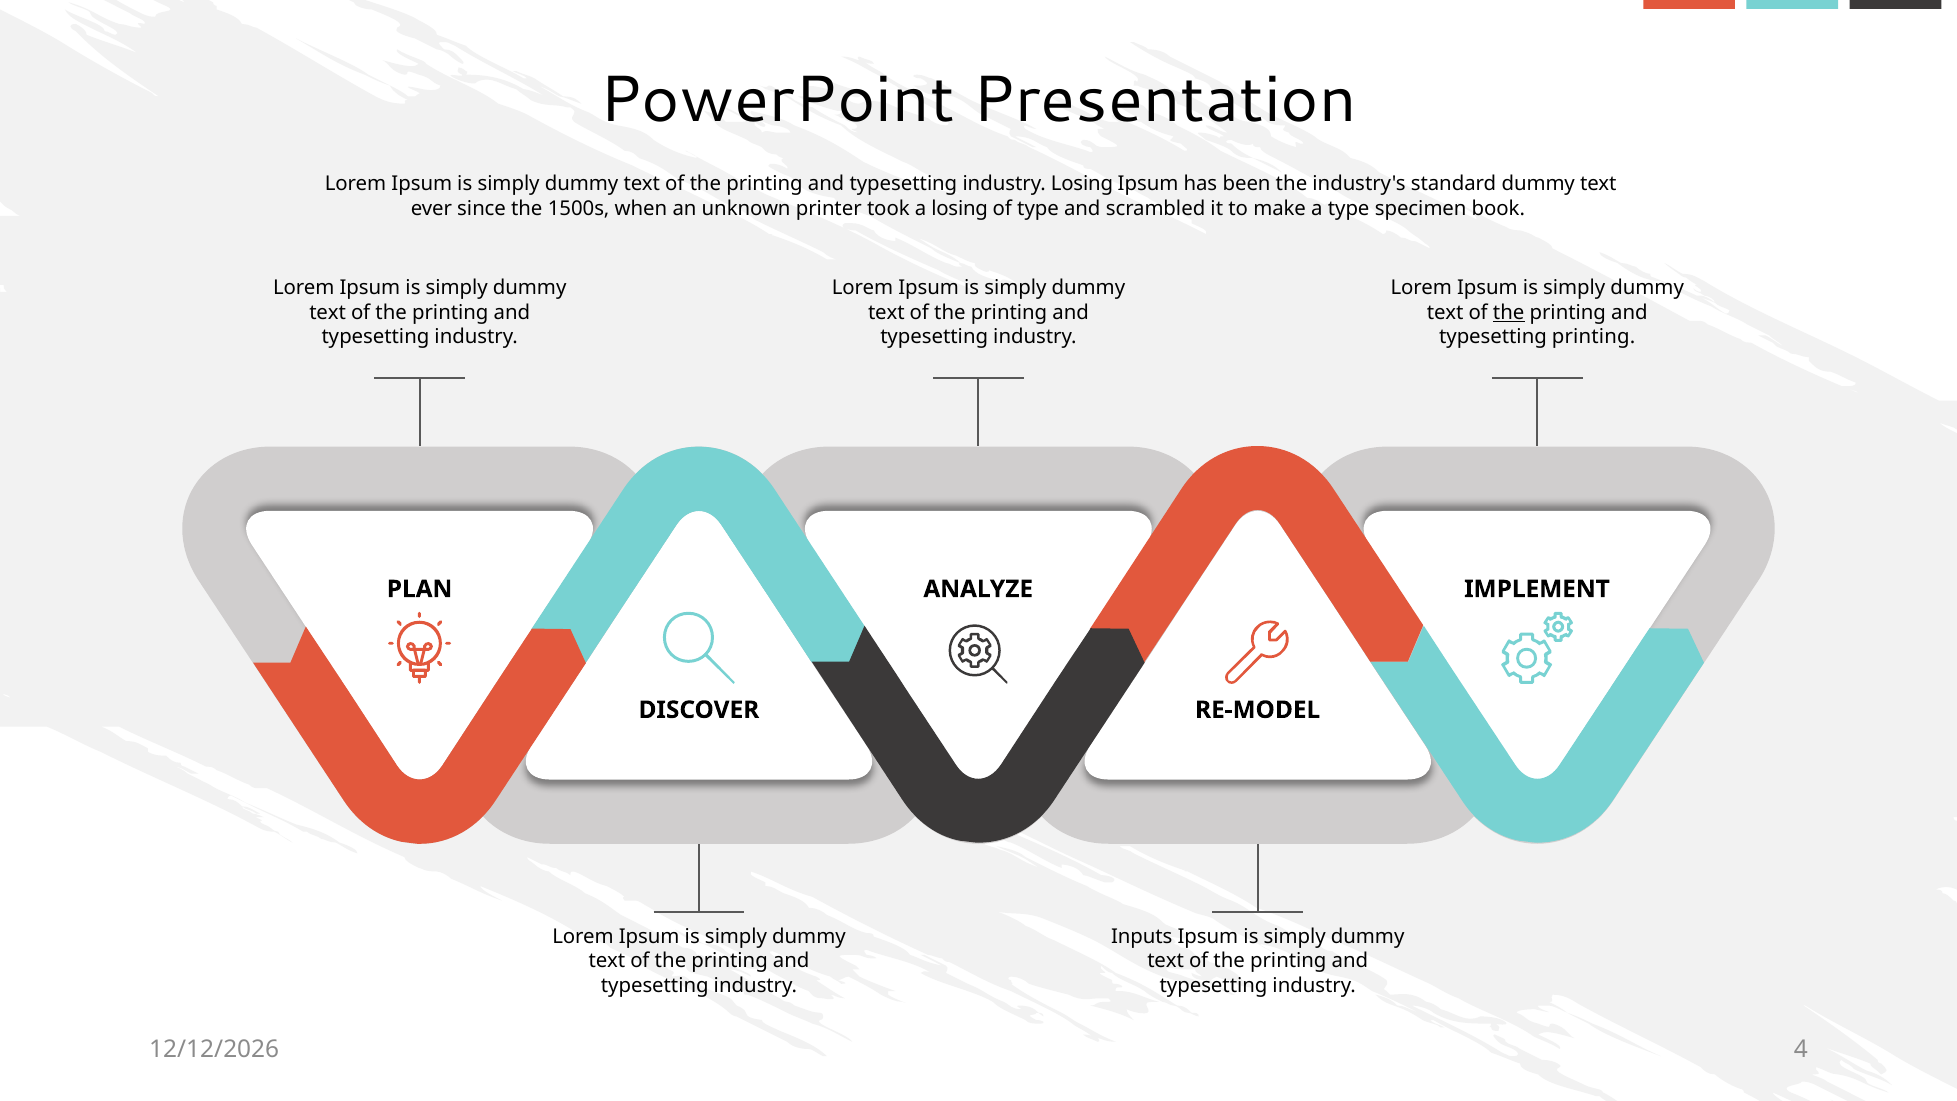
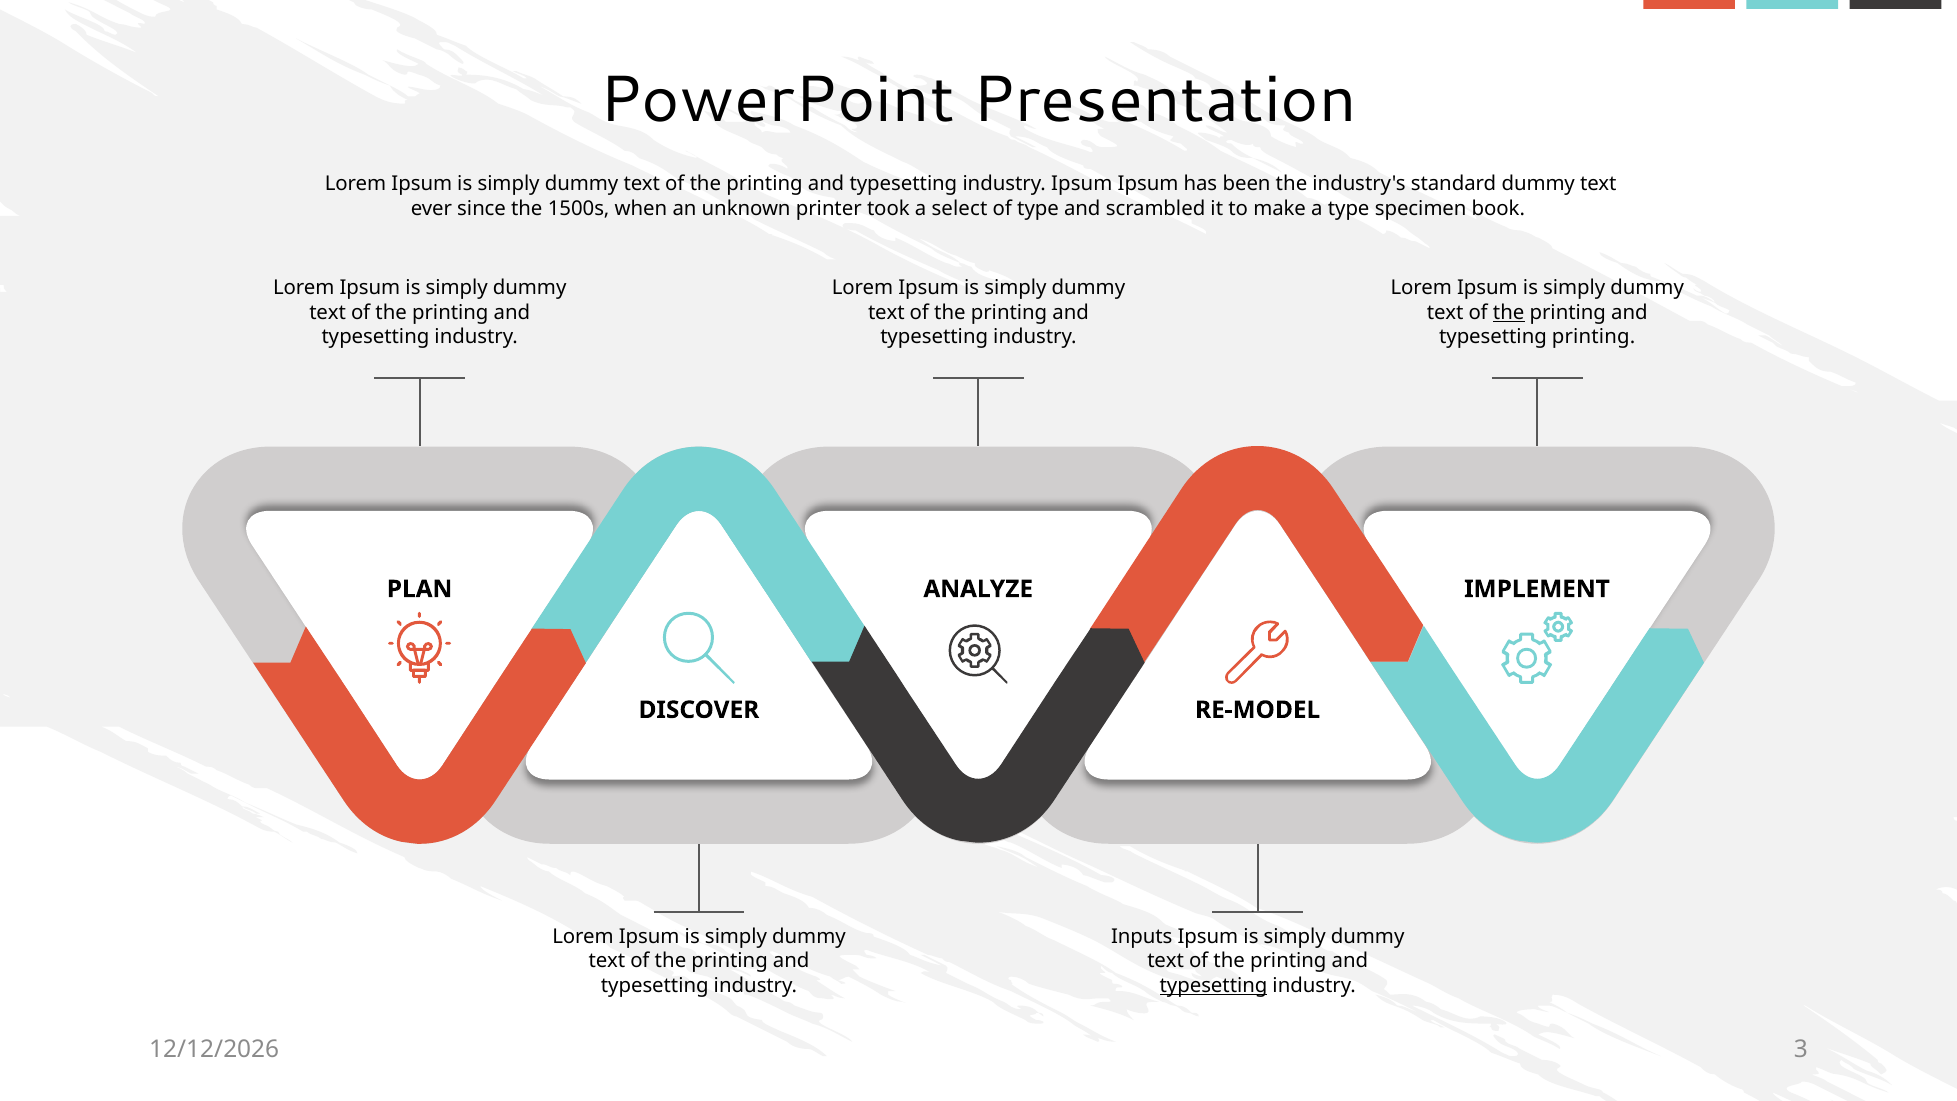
industry Losing: Losing -> Ipsum (1082, 184)
a losing: losing -> select (959, 208)
typesetting underline: none -> present (1214, 986)
4: 4 -> 3 (1801, 1049)
